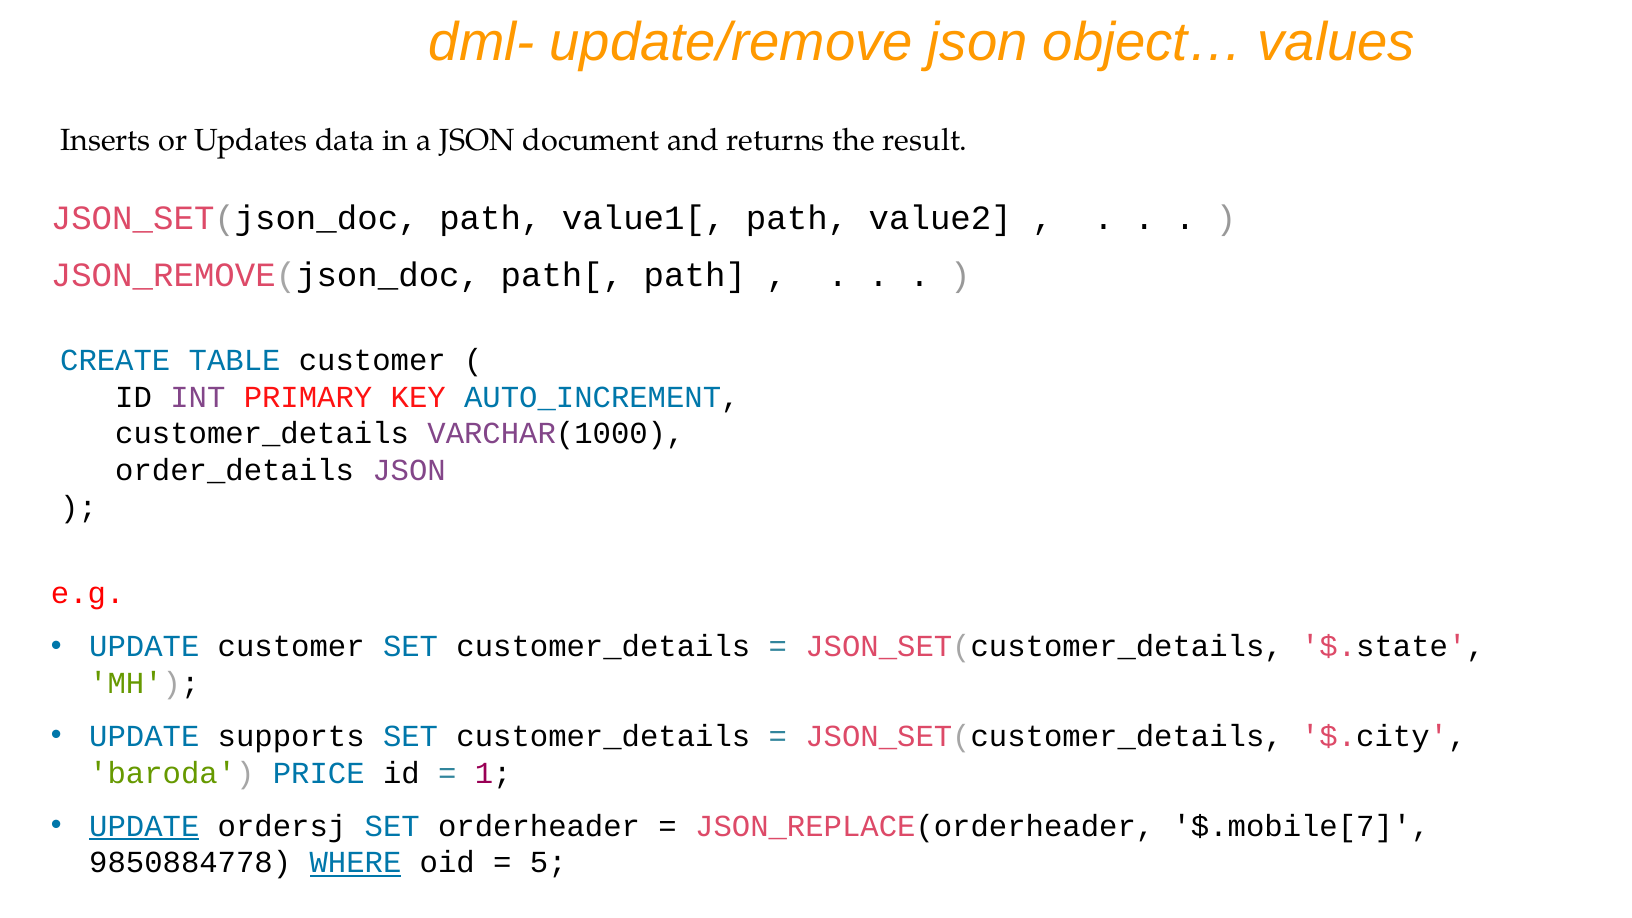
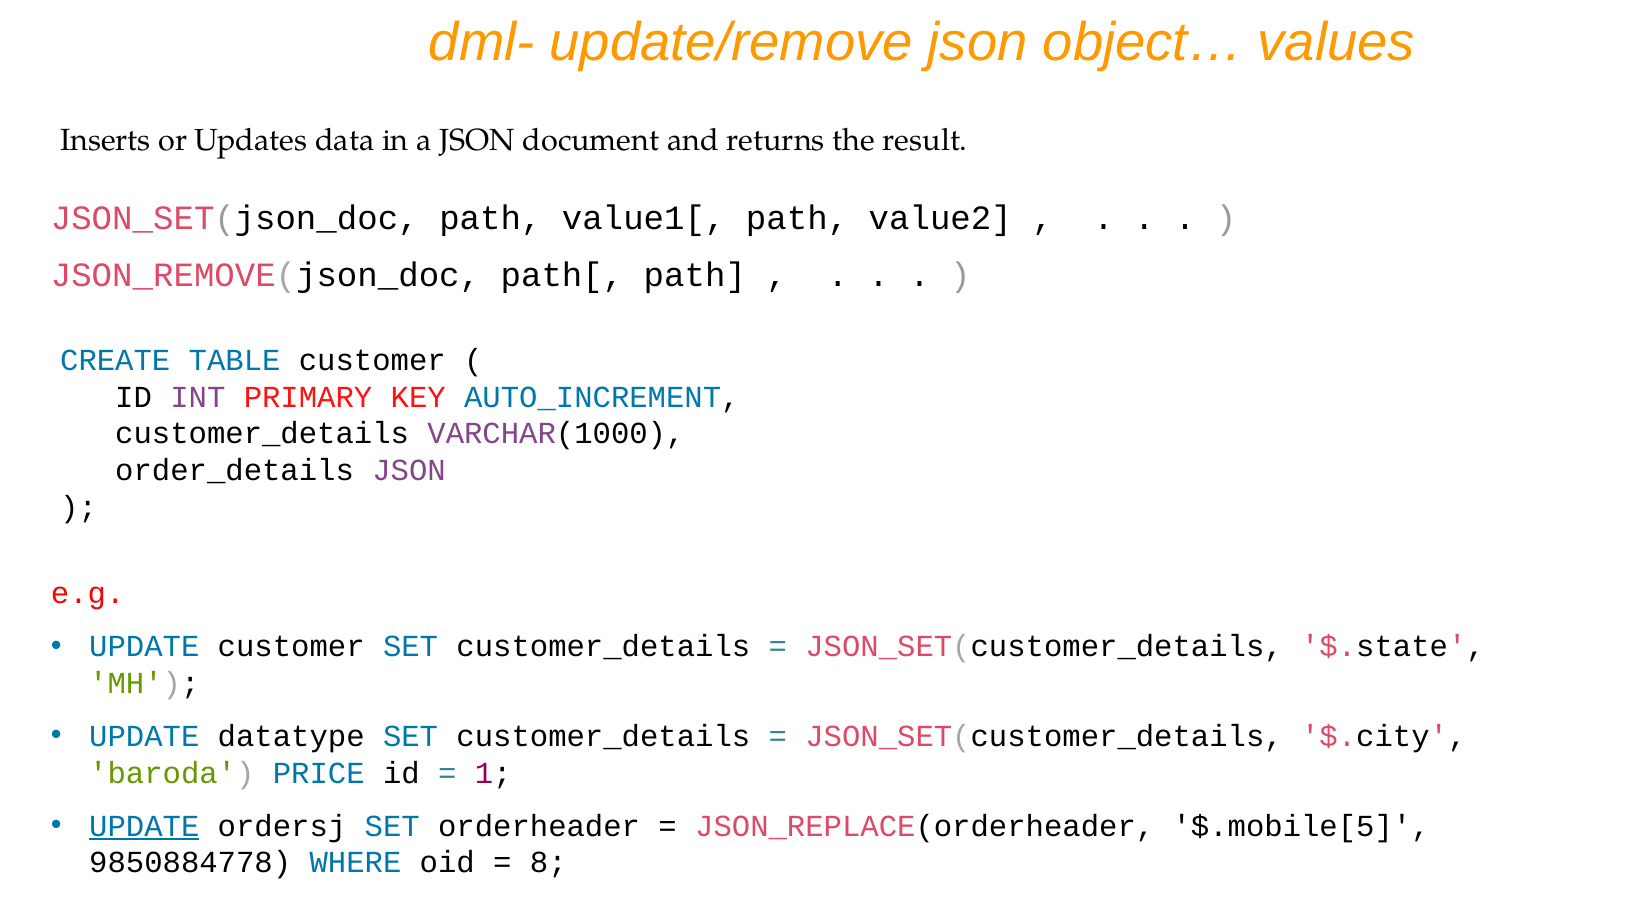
supports: supports -> datatype (291, 736)
$.mobile[7: $.mobile[7 -> $.mobile[5 (1301, 826)
WHERE underline: present -> none (355, 863)
5: 5 -> 8 (548, 863)
